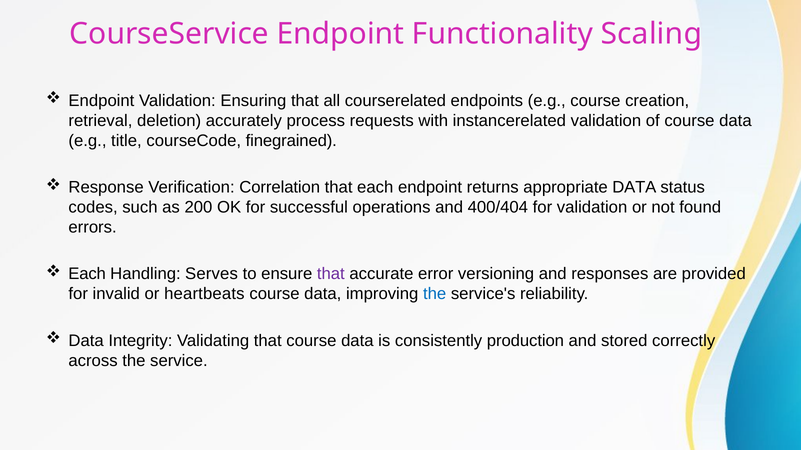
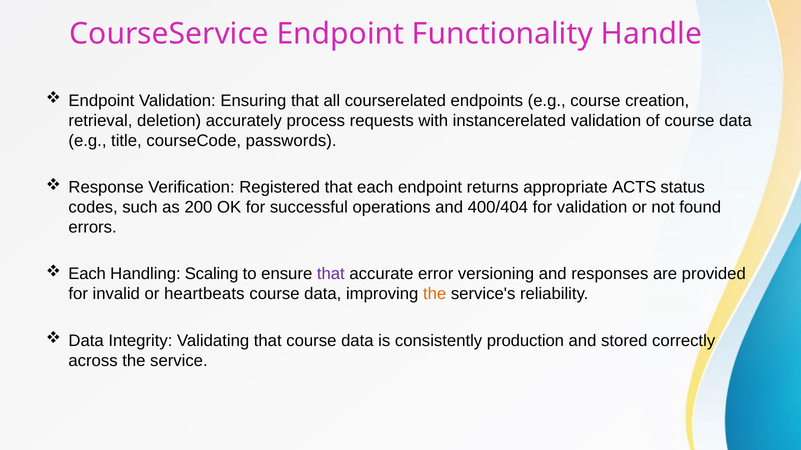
Scaling: Scaling -> Handle (651, 34)
finegrained: finegrained -> passwords (291, 141)
Correlation: Correlation -> Registered (280, 187)
appropriate DATA: DATA -> ACTS (634, 187)
Serves: Serves -> Scaling (212, 274)
the colour: blue -> orange (435, 294)
